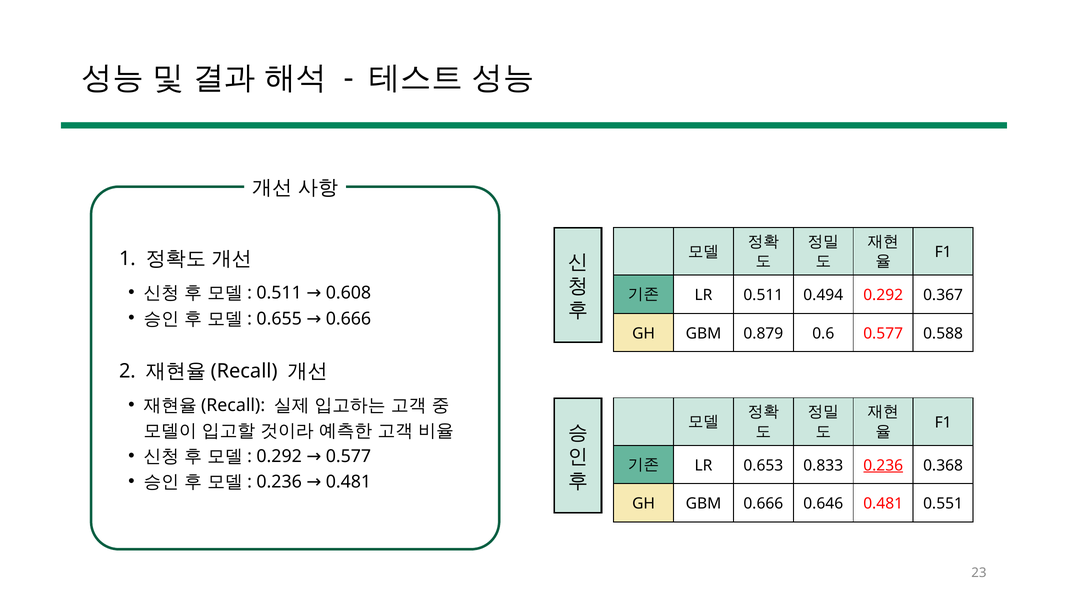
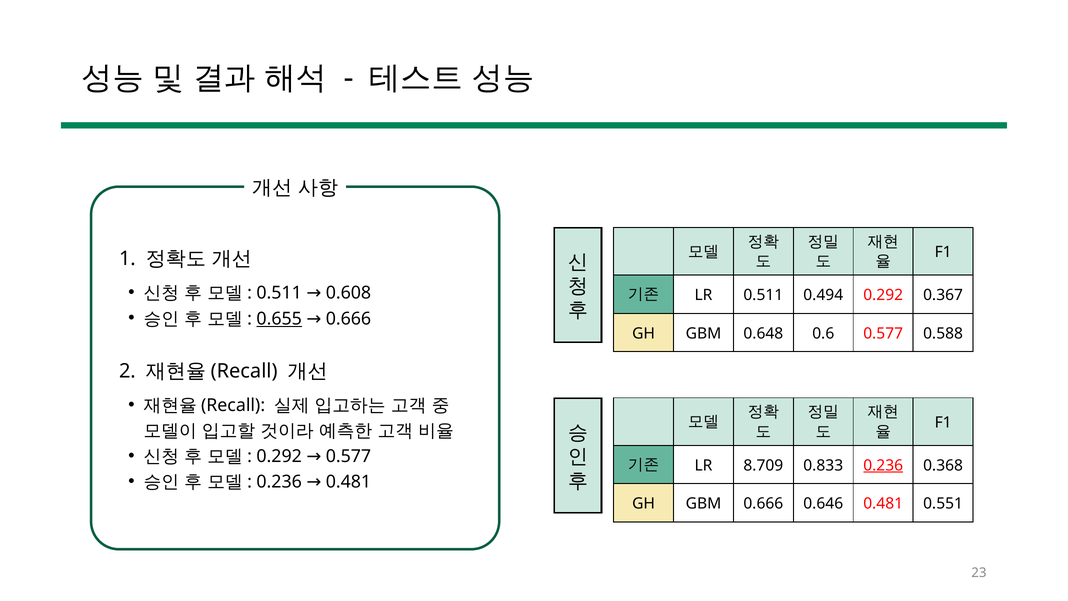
0.655 underline: none -> present (279, 319)
0.879: 0.879 -> 0.648 (763, 333)
0.653: 0.653 -> 8.709 (763, 465)
